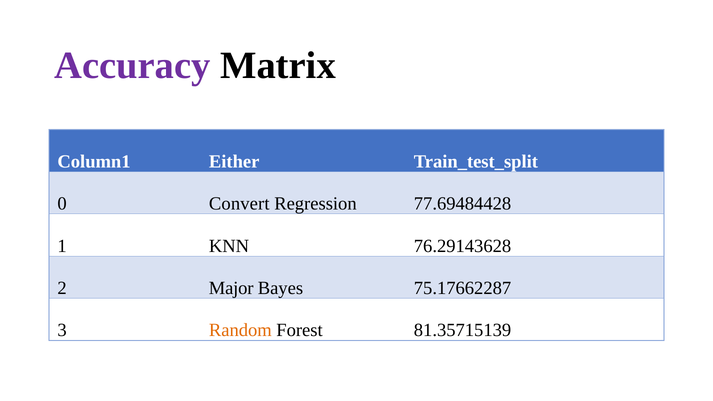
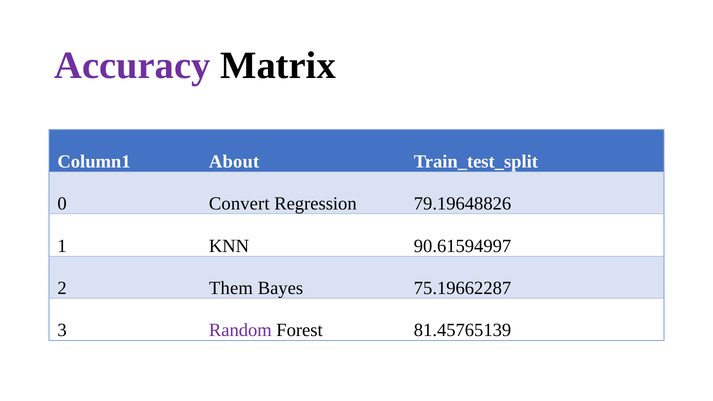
Either: Either -> About (234, 162)
77.69484428: 77.69484428 -> 79.19648826 (463, 204)
76.29143628: 76.29143628 -> 90.61594997 (463, 246)
Major: Major -> Them (231, 288)
75.17662287: 75.17662287 -> 75.19662287 (463, 288)
Random colour: orange -> purple (240, 330)
81.35715139: 81.35715139 -> 81.45765139 (463, 330)
